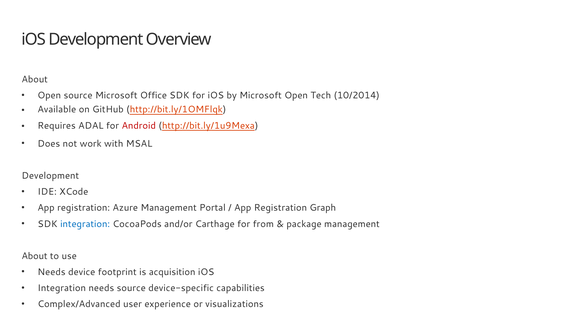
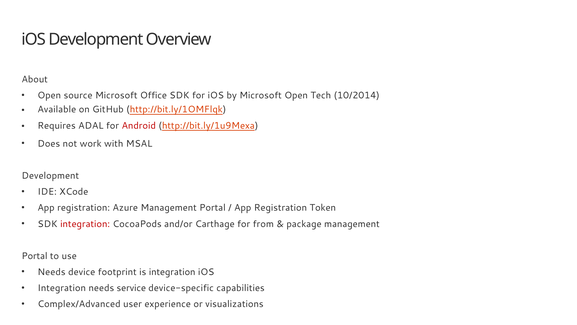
Graph: Graph -> Token (323, 208)
integration colour: blue -> red (85, 224)
About: About -> Portal (35, 256)
is acquisition: acquisition -> integration (172, 272)
needs source: source -> service (131, 288)
